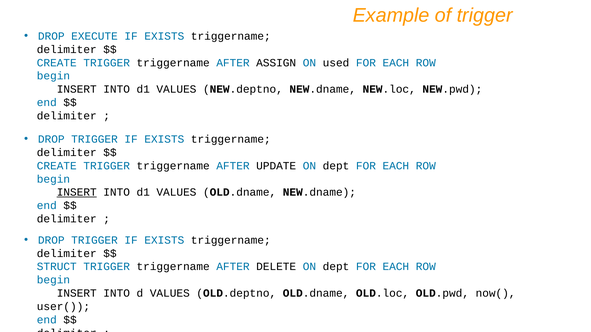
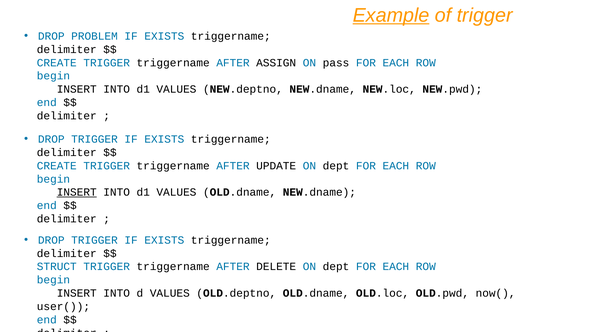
Example underline: none -> present (391, 15)
EXECUTE: EXECUTE -> PROBLEM (94, 36)
used: used -> pass (336, 63)
